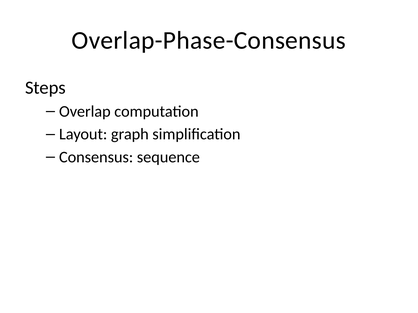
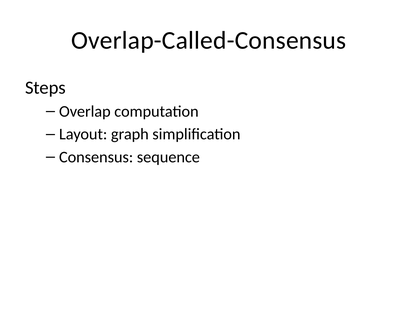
Overlap-Phase-Consensus: Overlap-Phase-Consensus -> Overlap-Called-Consensus (209, 40)
